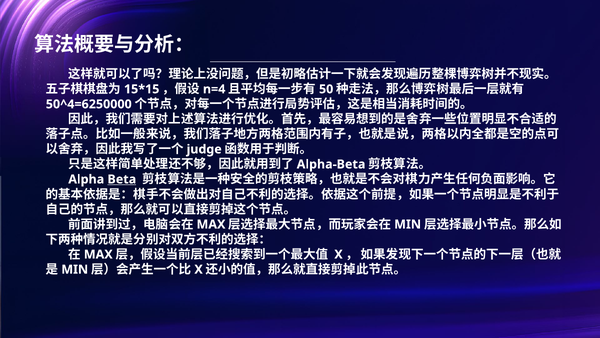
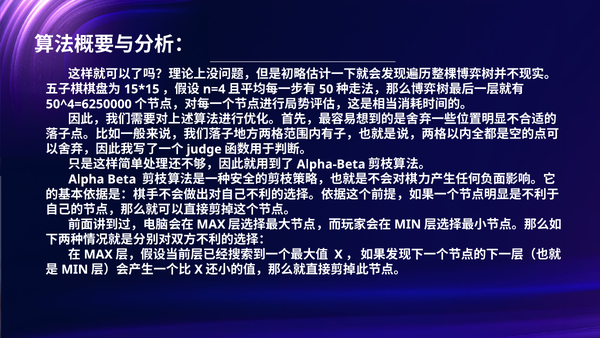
Beta underline: present -> none (122, 179)
